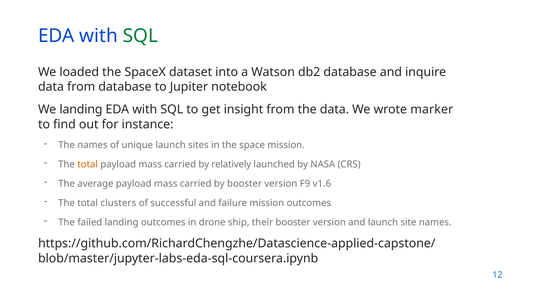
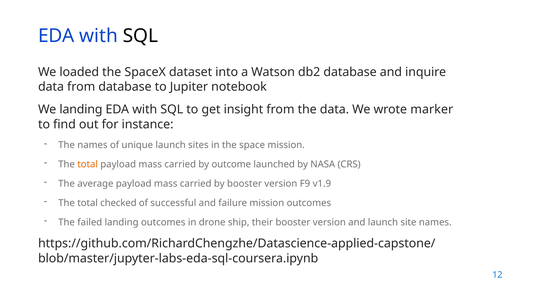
SQL colour: green -> black (140, 36)
relatively: relatively -> outcome (231, 164)
v1.6: v1.6 -> v1.9 (322, 184)
clusters: clusters -> checked (118, 203)
